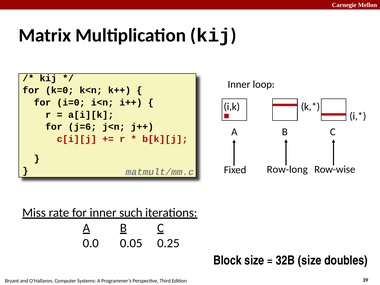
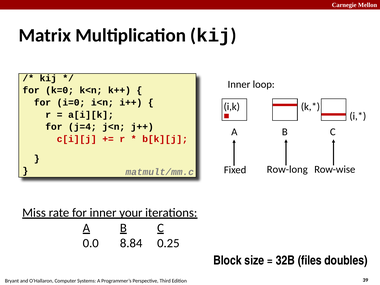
j=6: j=6 -> j=4 (82, 127)
such: such -> your (131, 213)
0.05: 0.05 -> 8.84 (131, 243)
32B size: size -> files (310, 260)
